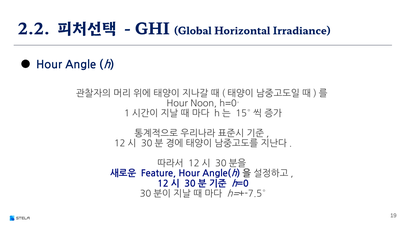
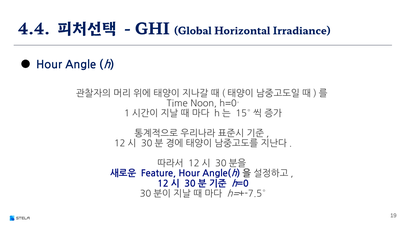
2.2: 2.2 -> 4.4 (34, 29)
Hour: Hour -> Time (177, 104)
